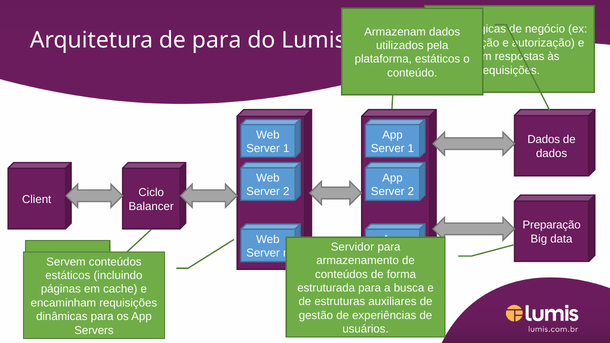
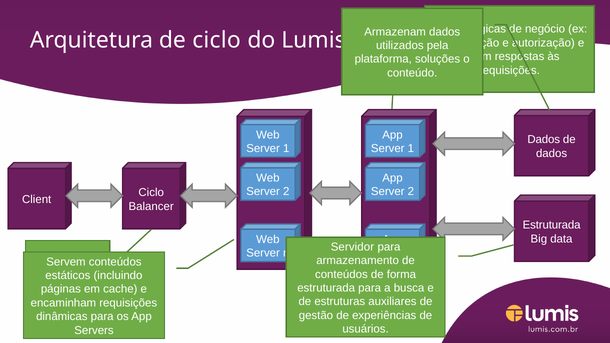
de para: para -> ciclo (217, 40)
plataforma estáticos: estáticos -> soluções (438, 59)
Preparação: Preparação -> Estruturada (552, 225)
